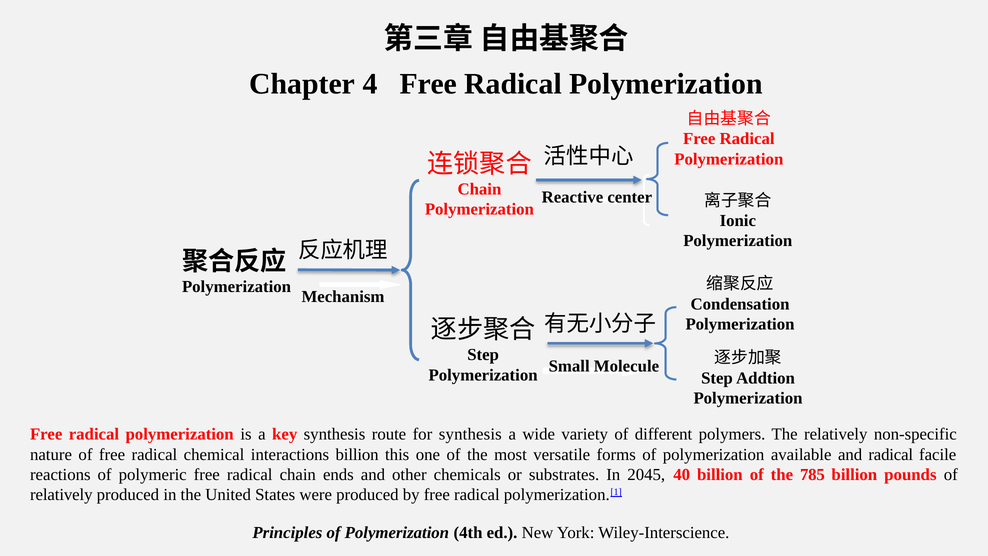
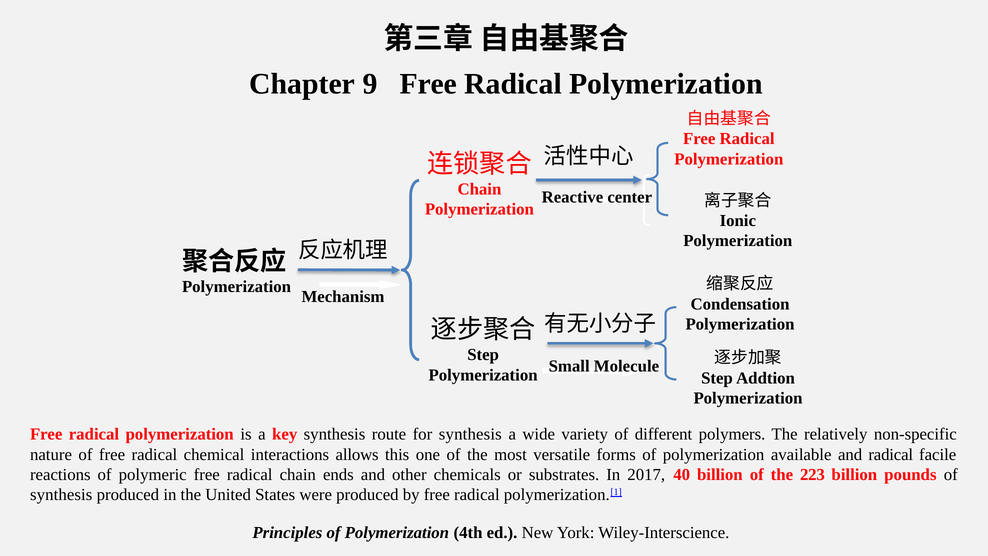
4: 4 -> 9 (370, 84)
interactions billion: billion -> allows (357, 454)
2045: 2045 -> 2017 (646, 474)
785: 785 -> 223 (812, 474)
relatively: relatively -> synthesis (61, 495)
